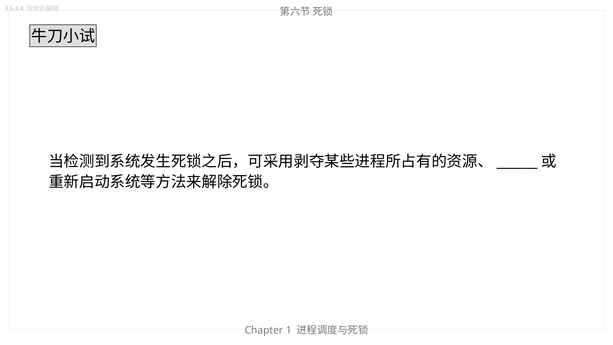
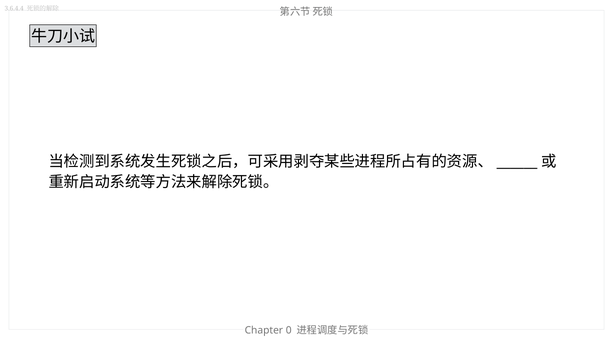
1: 1 -> 0 (289, 330)
